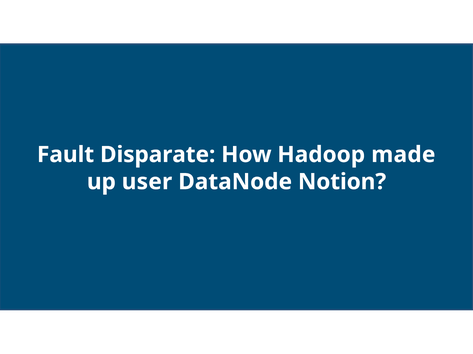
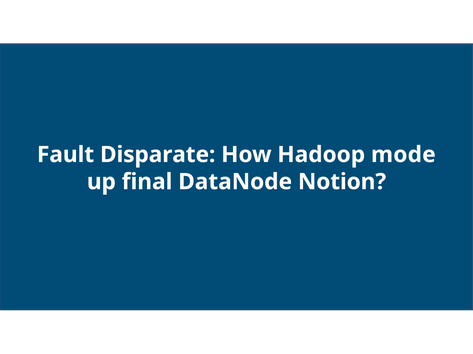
made: made -> mode (403, 155)
user: user -> final (147, 182)
